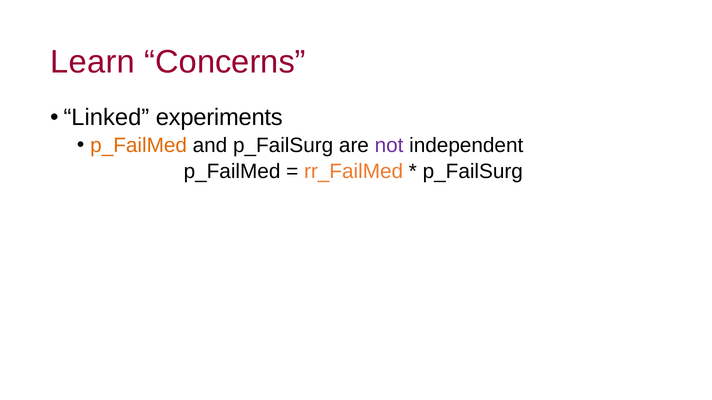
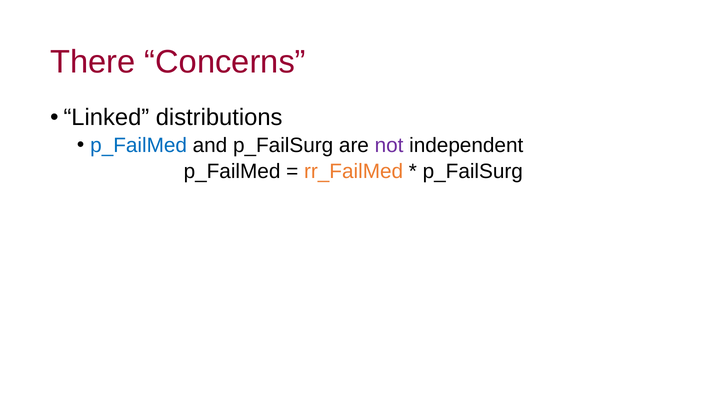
Learn: Learn -> There (93, 62)
experiments: experiments -> distributions (219, 118)
p_FailMed colour: orange -> blue (139, 145)
